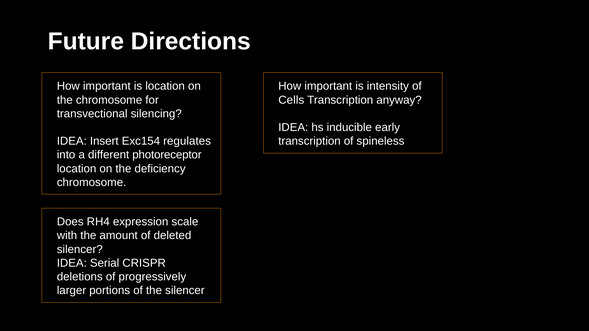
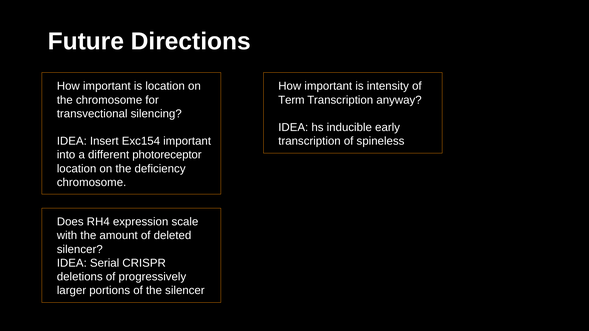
Cells: Cells -> Term (291, 100)
Exc154 regulates: regulates -> important (187, 141)
